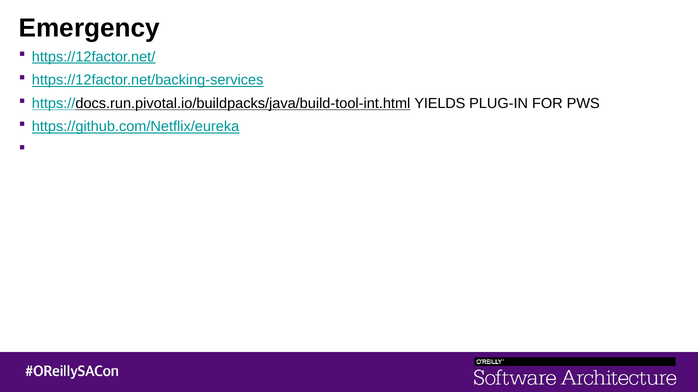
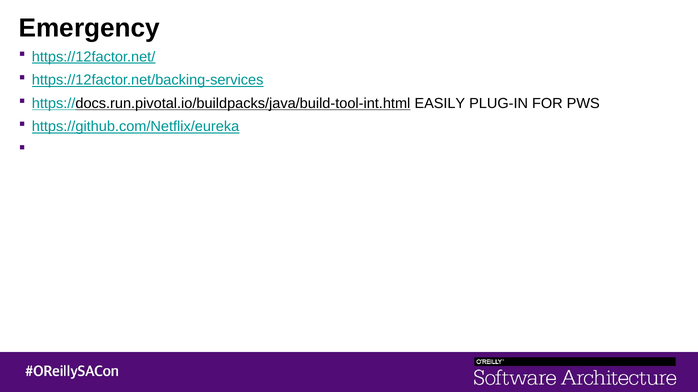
YIELDS: YIELDS -> EASILY (440, 104)
